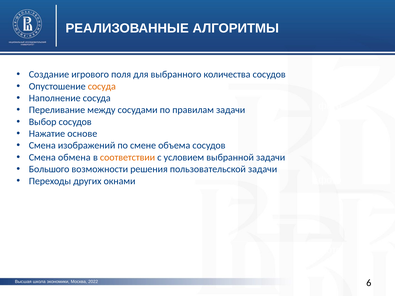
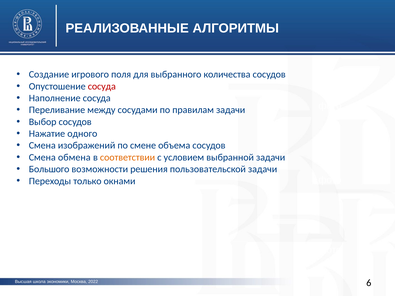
сосуда colour: orange -> red (102, 86)
основе: основе -> одного (82, 134)
других: других -> только (87, 181)
